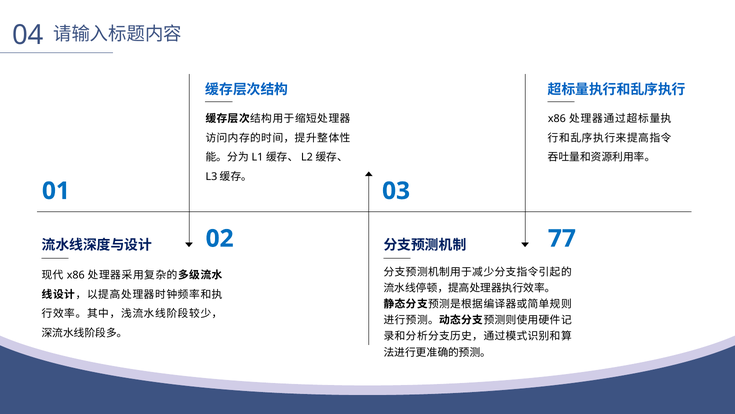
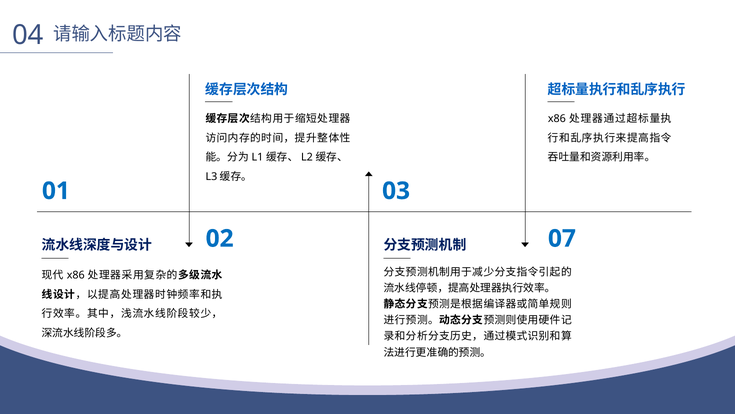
77: 77 -> 07 (562, 238)
